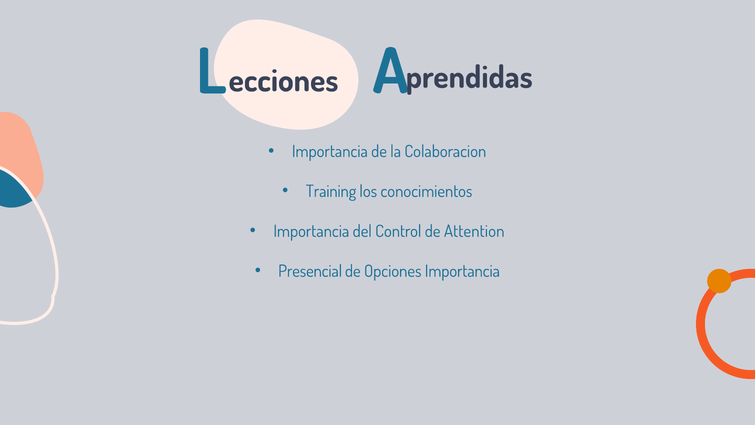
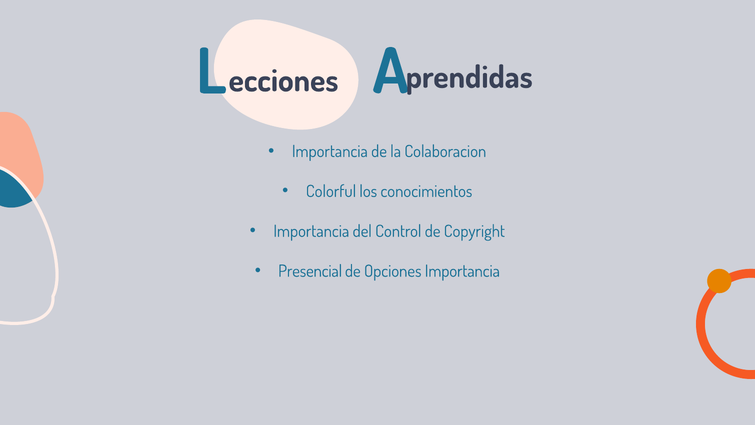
Training: Training -> Colorful (331, 191)
Attention: Attention -> Copyright (474, 231)
